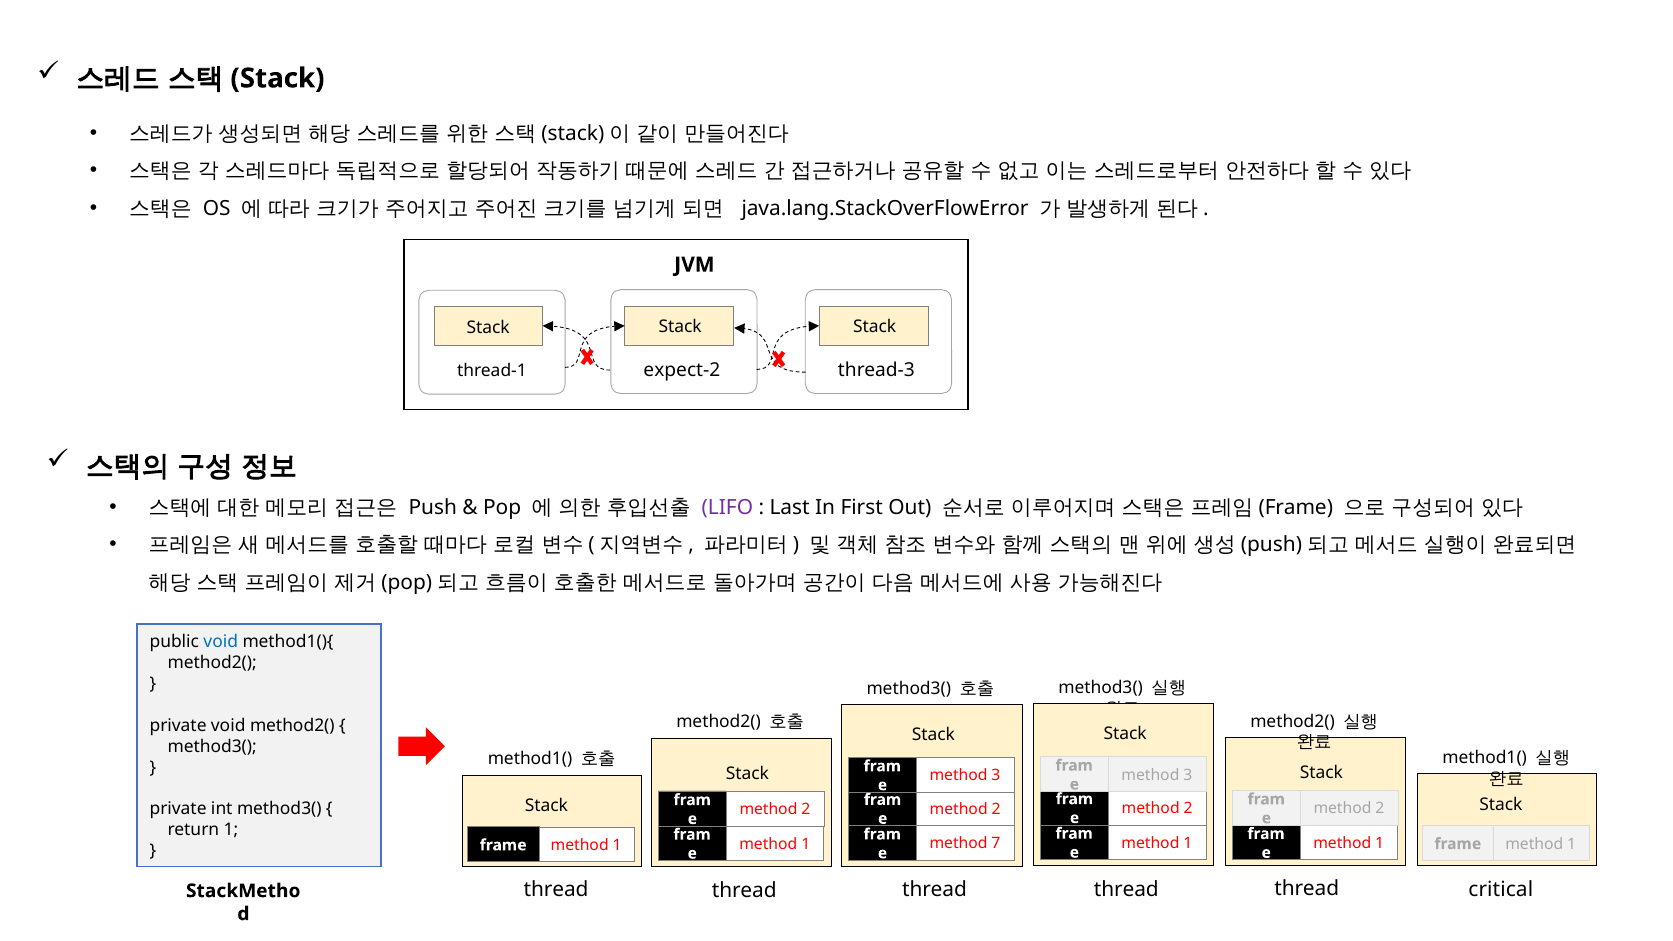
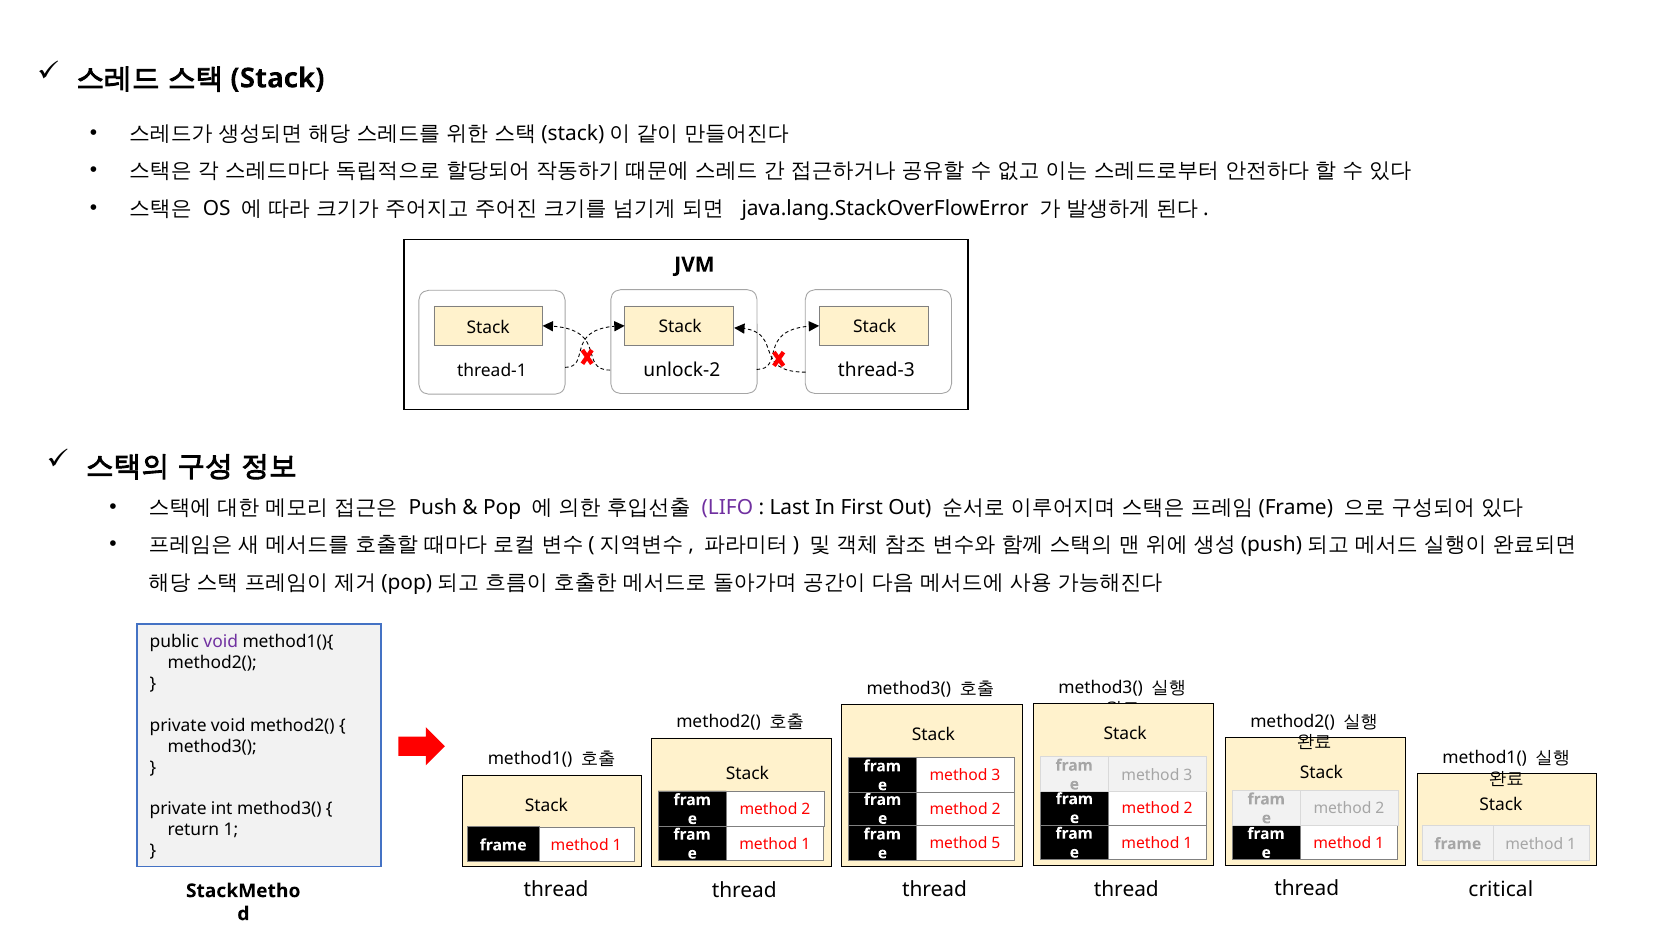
expect-2: expect-2 -> unlock-2 (682, 370)
void colour: blue -> purple (221, 642)
7: 7 -> 5 (996, 844)
